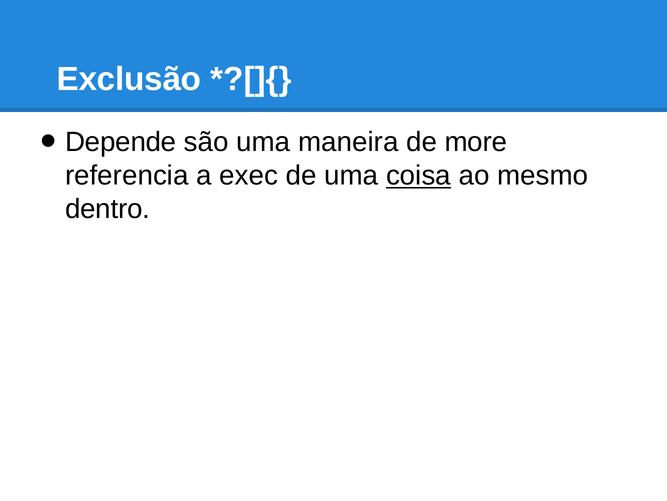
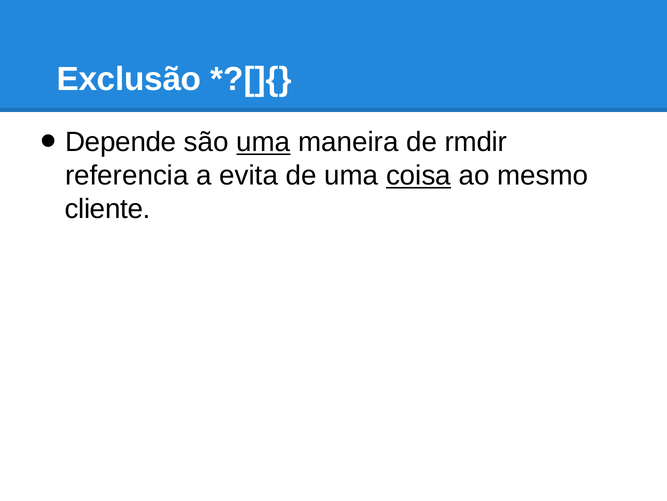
uma underline: none -> present (263, 142)
more: more -> rmdir (476, 142)
exec: exec -> evita (249, 175)
dentro: dentro -> cliente (108, 209)
